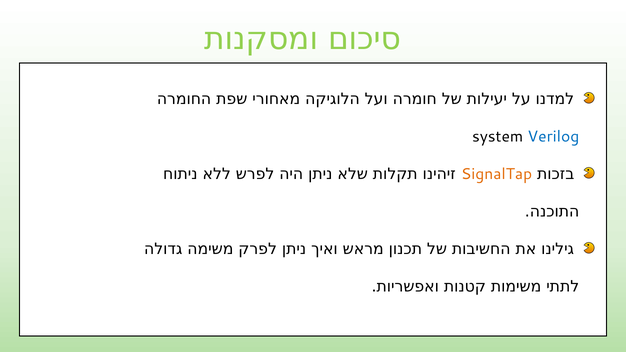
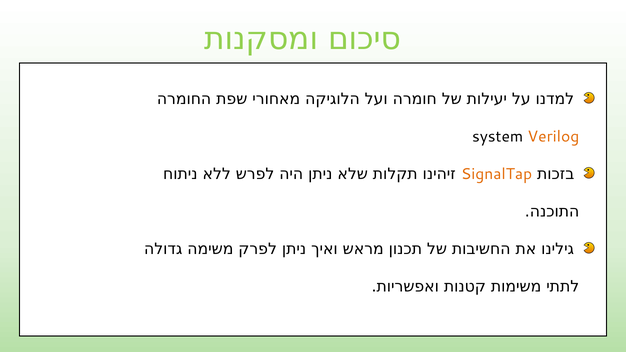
Verilog colour: blue -> orange (553, 136)
